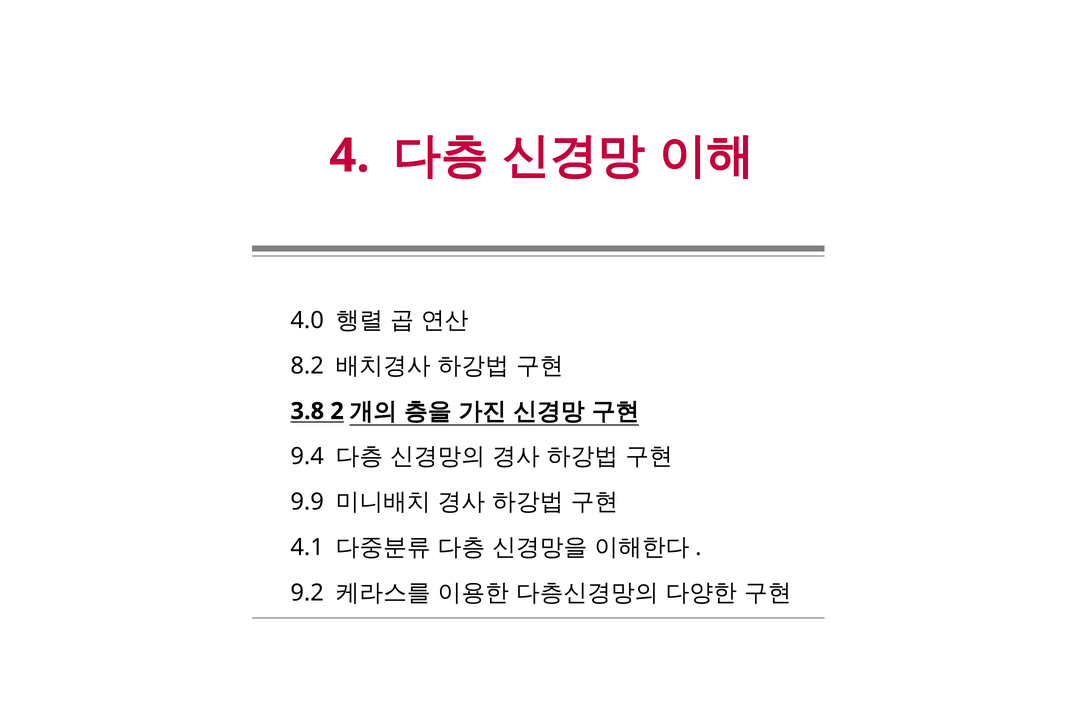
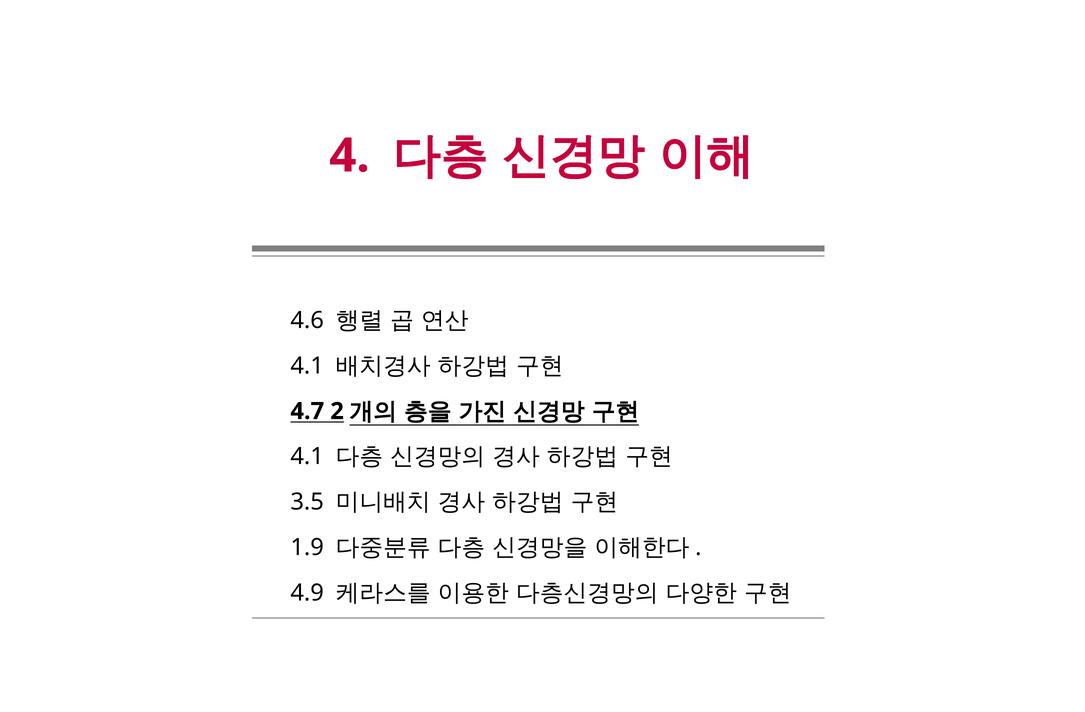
4.0: 4.0 -> 4.6 (307, 321)
8.2: 8.2 -> 4.1 (307, 366)
3.8: 3.8 -> 4.7 (307, 412)
9.4: 9.4 -> 4.1 (307, 457)
9.9: 9.9 -> 3.5 (307, 502)
4.1: 4.1 -> 1.9 (307, 548)
9.2: 9.2 -> 4.9 (307, 593)
